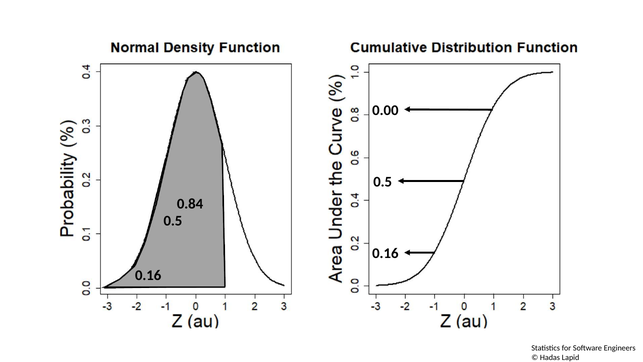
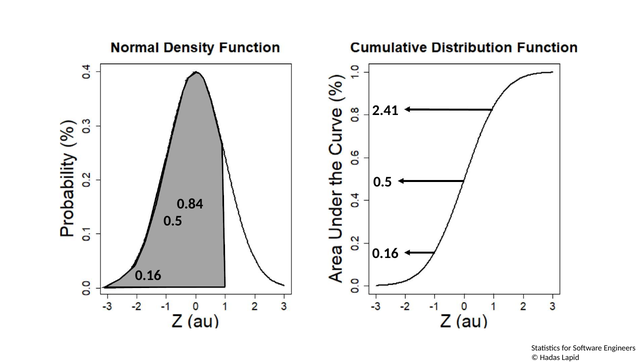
0.00: 0.00 -> 2.41 (385, 110)
